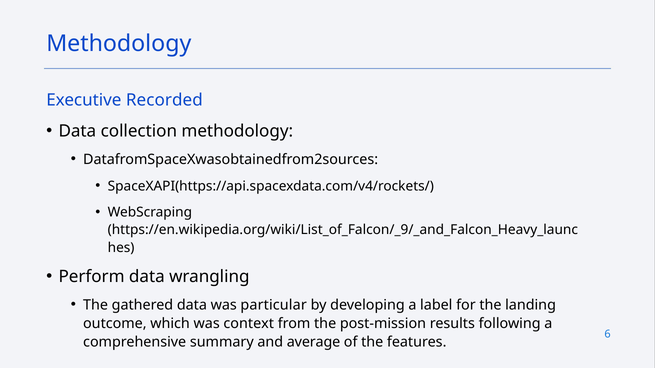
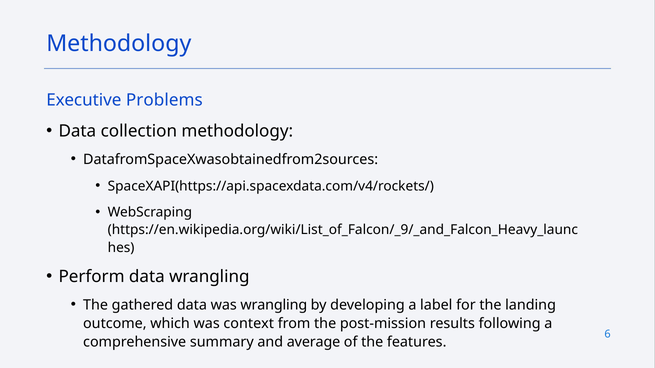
Recorded: Recorded -> Problems (164, 100)
was particular: particular -> wrangling (274, 305)
